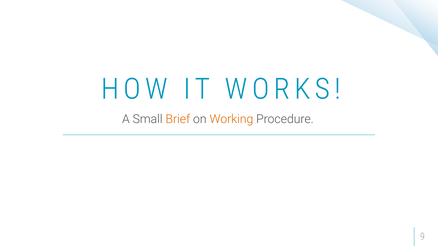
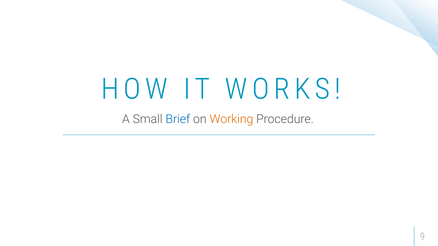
Brief colour: orange -> blue (178, 119)
